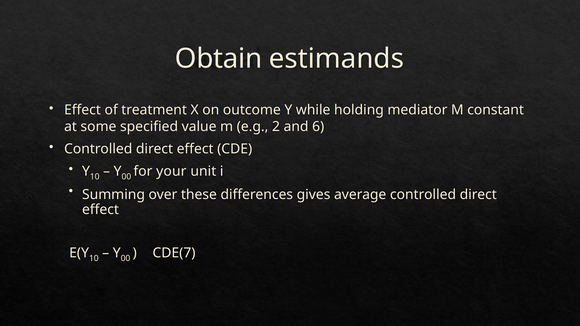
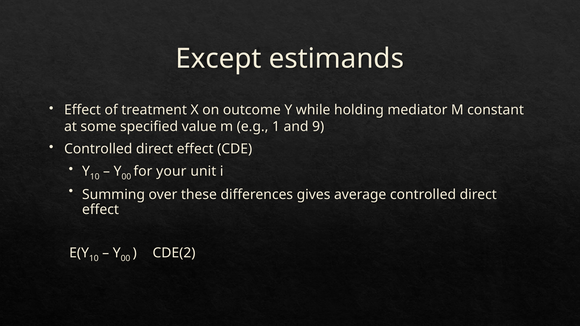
Obtain: Obtain -> Except (218, 59)
2: 2 -> 1 (276, 127)
6: 6 -> 9 (318, 127)
CDE(7: CDE(7 -> CDE(2 (174, 253)
